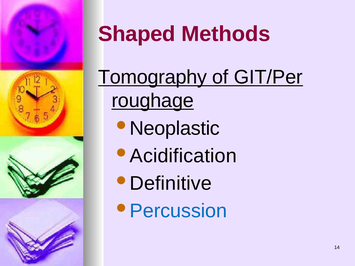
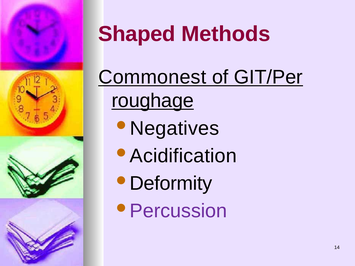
Tomography: Tomography -> Commonest (152, 77)
Neoplastic: Neoplastic -> Negatives (175, 128)
Definitive: Definitive -> Deformity (171, 184)
Percussion colour: blue -> purple (178, 211)
